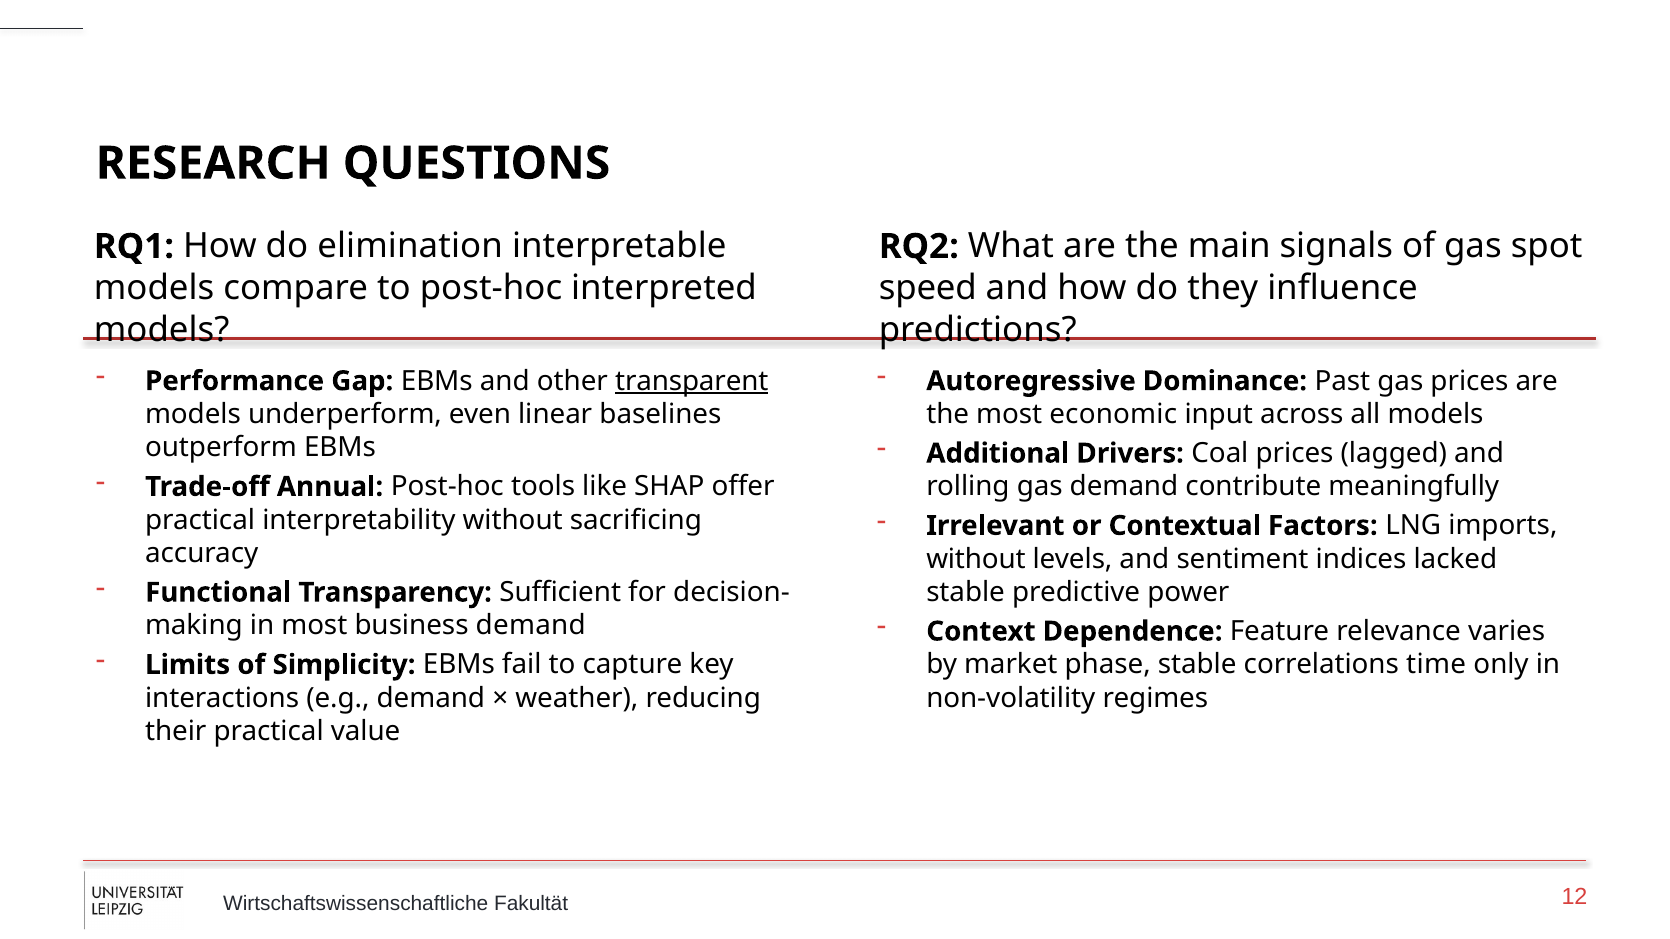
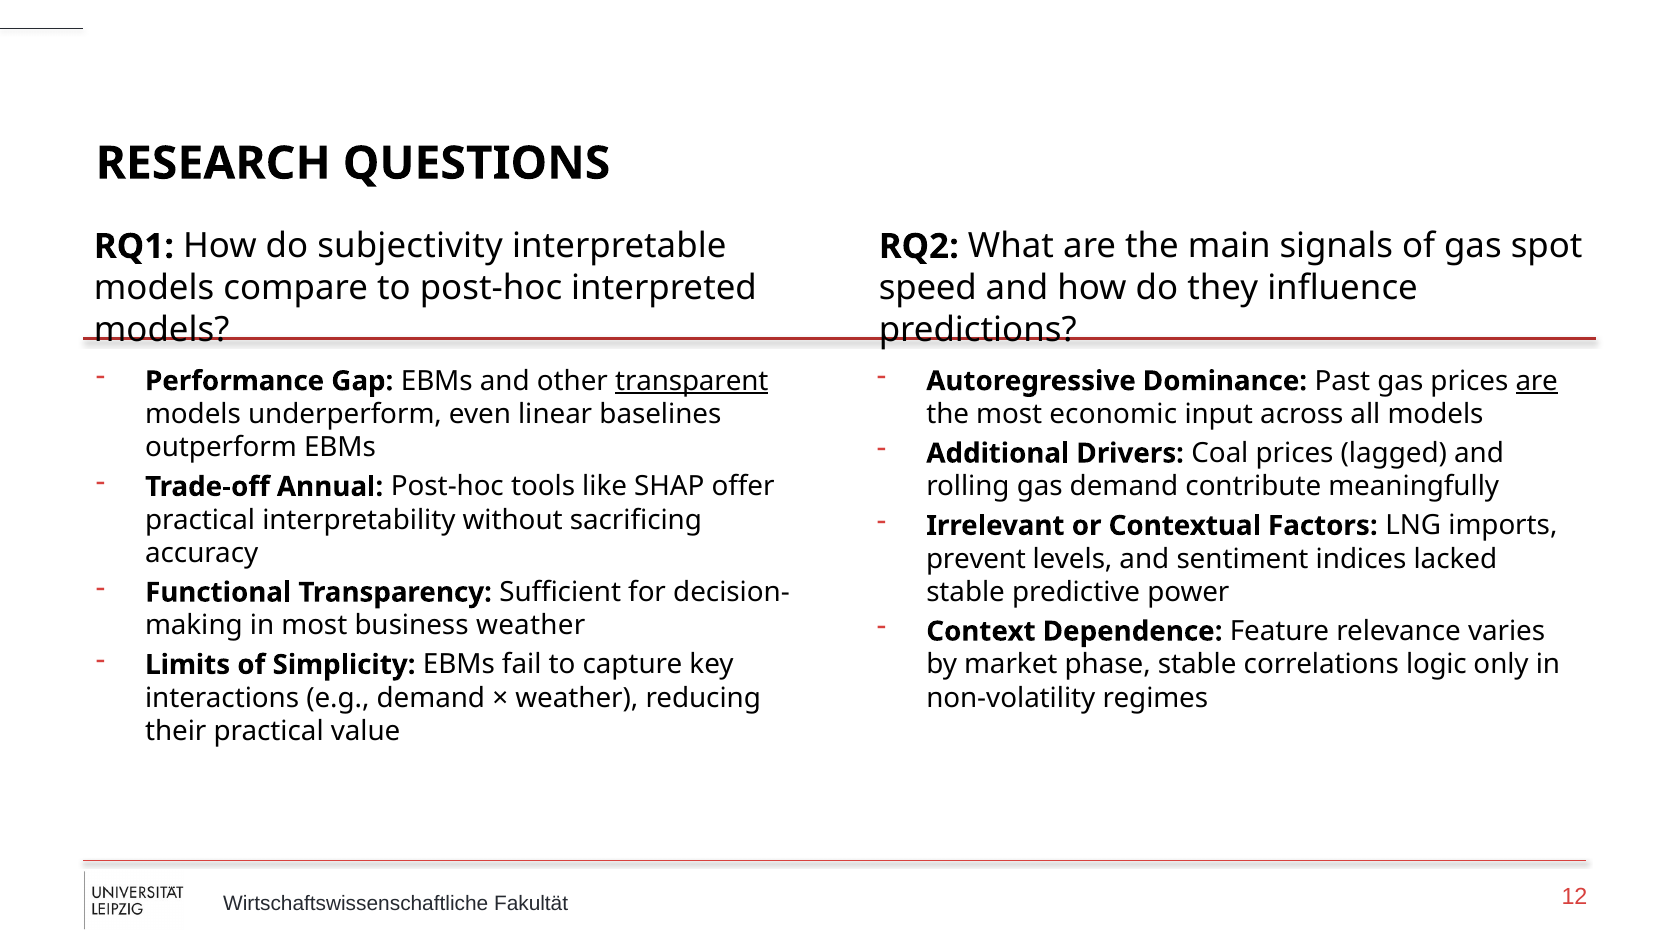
elimination: elimination -> subjectivity (410, 247)
are underline: none -> present (1537, 381)
without: without -> prevent (976, 559)
business demand: demand -> weather (531, 626)
time: time -> logic (1436, 665)
